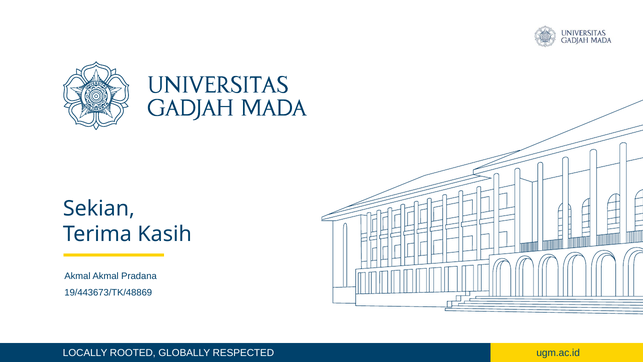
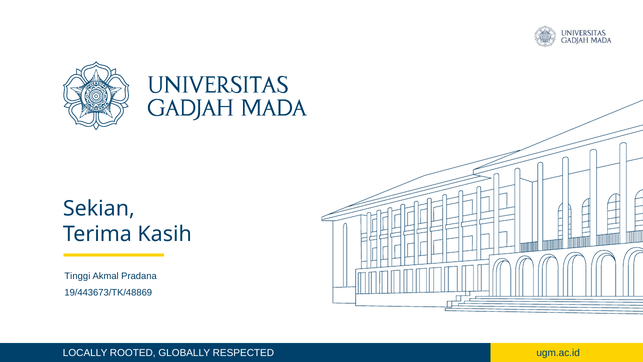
Akmal: Akmal -> Tinggi (77, 276)
